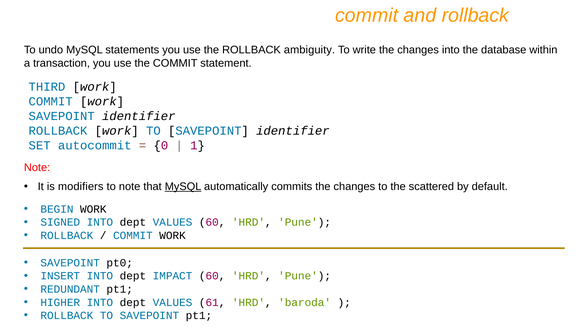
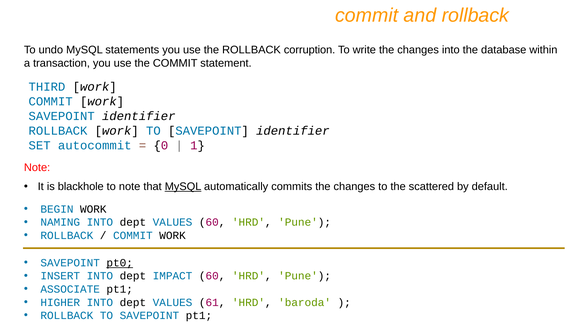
ambiguity: ambiguity -> corruption (310, 50)
modifiers: modifiers -> blackhole (81, 187)
SIGNED: SIGNED -> NAMING (60, 222)
pt0 underline: none -> present (120, 263)
REDUNDANT: REDUNDANT -> ASSOCIATE (70, 289)
